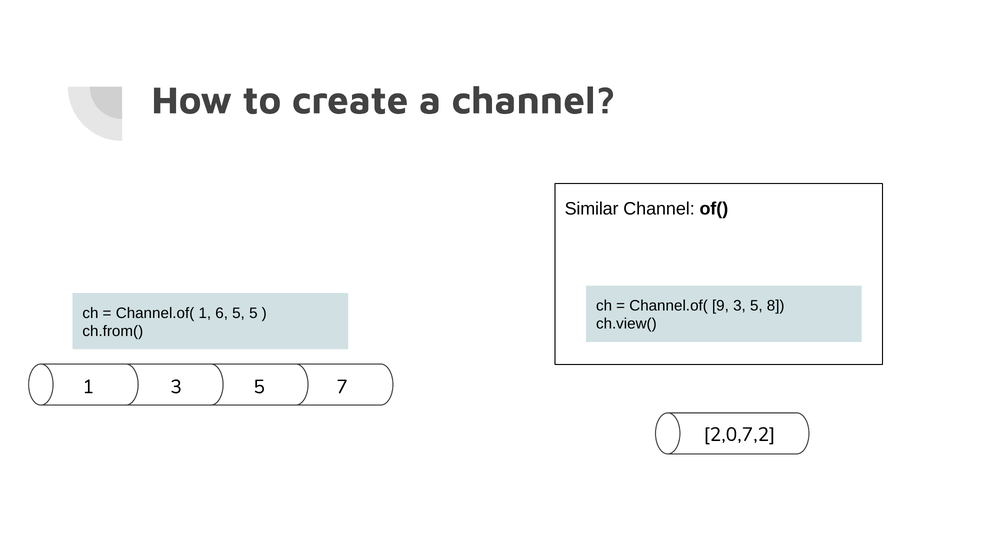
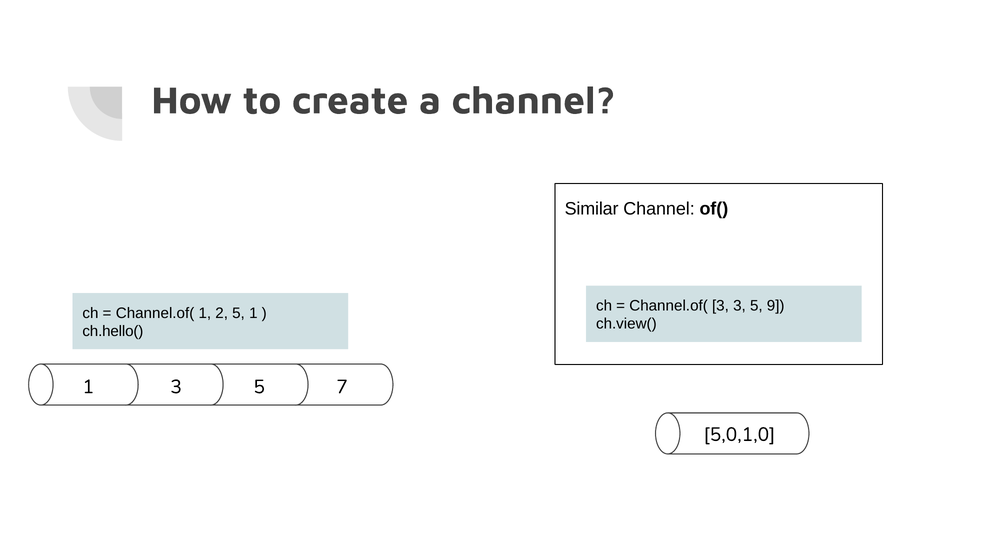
Channel.of( 9: 9 -> 3 (720, 306)
8: 8 -> 9 (776, 306)
6: 6 -> 2 (222, 313)
5 5: 5 -> 1 (253, 313)
ch.from(: ch.from( -> ch.hello( (113, 331)
2,0,7,2: 2,0,7,2 -> 5,0,1,0 (739, 435)
